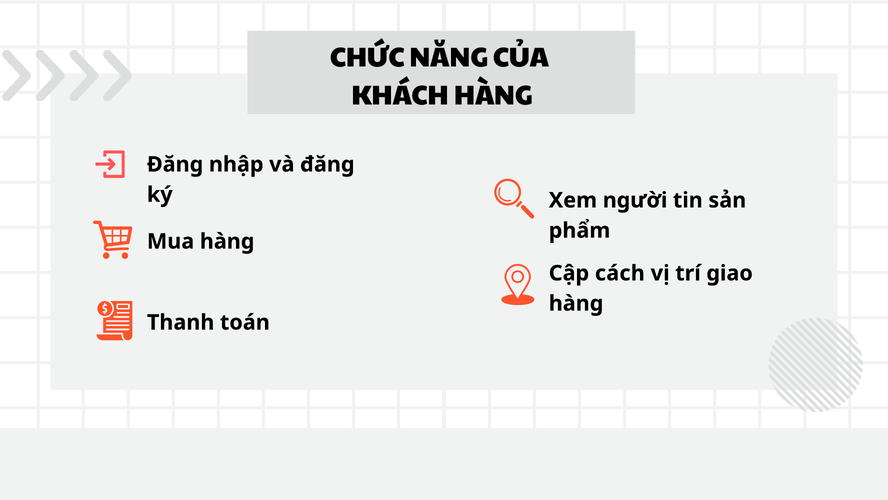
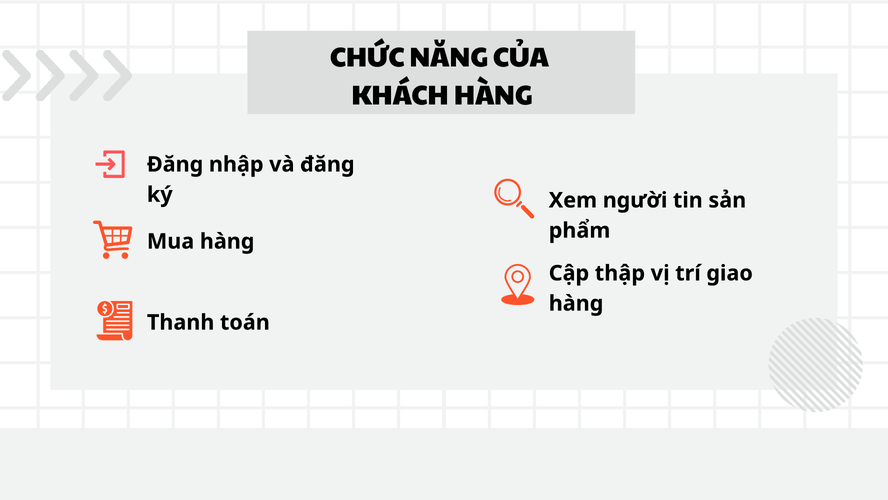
cách: cách -> thập (620, 273)
